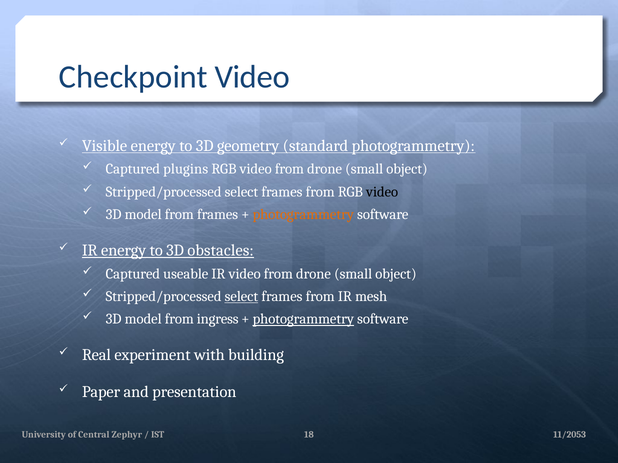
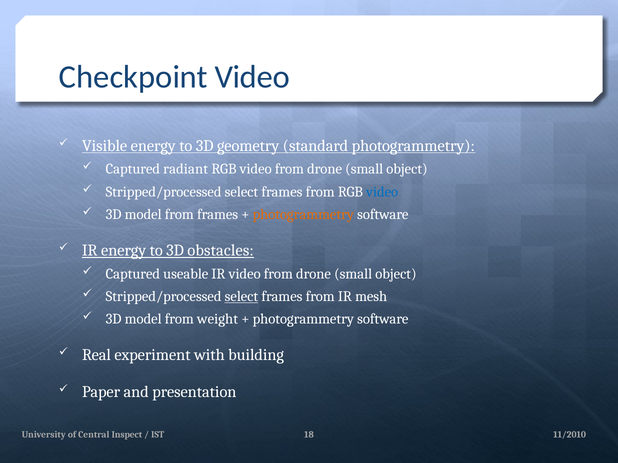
plugins: plugins -> radiant (186, 169)
video colour: black -> blue (382, 192)
ingress: ingress -> weight (218, 319)
photogrammetry underline: present -> none (303, 319)
Zephyr: Zephyr -> Inspect (127, 435)
11/2053: 11/2053 -> 11/2010 (570, 435)
